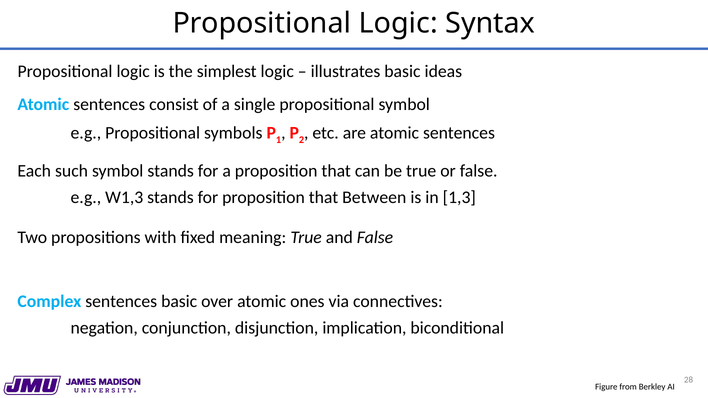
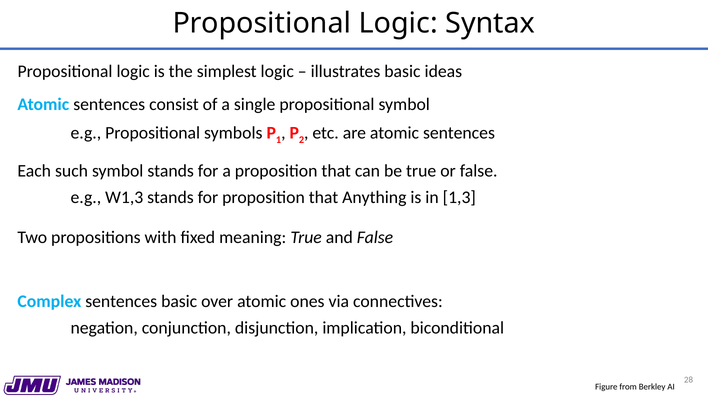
Between: Between -> Anything (374, 198)
